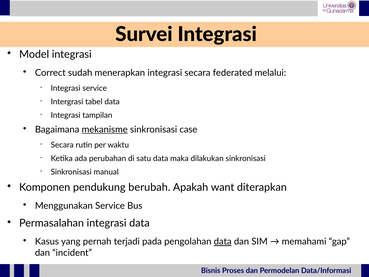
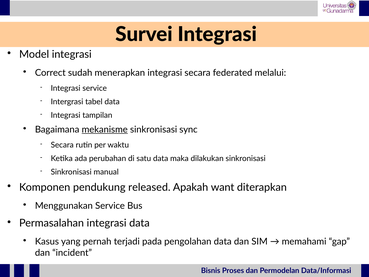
case: case -> sync (188, 129)
berubah: berubah -> released (149, 187)
data underline: present -> none (223, 242)
